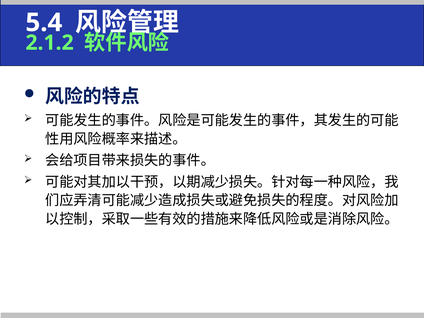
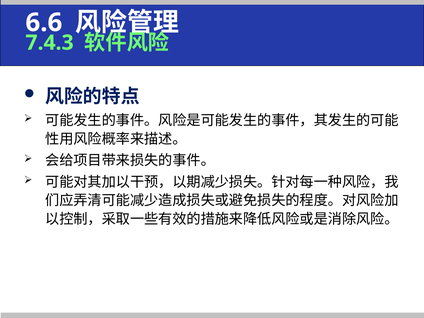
5.4: 5.4 -> 6.6 (44, 23)
2.1.2: 2.1.2 -> 7.4.3 (50, 43)
